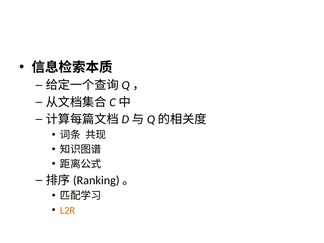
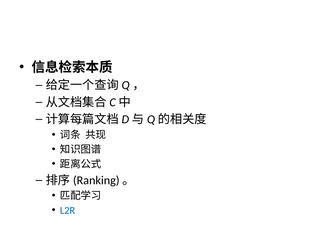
L2R colour: orange -> blue (68, 210)
